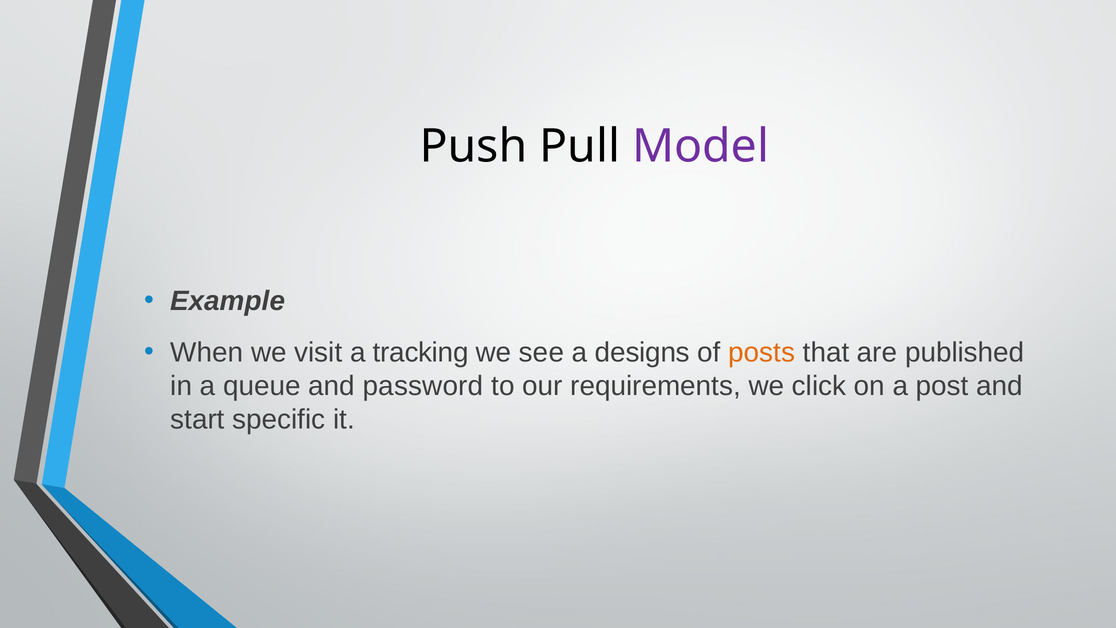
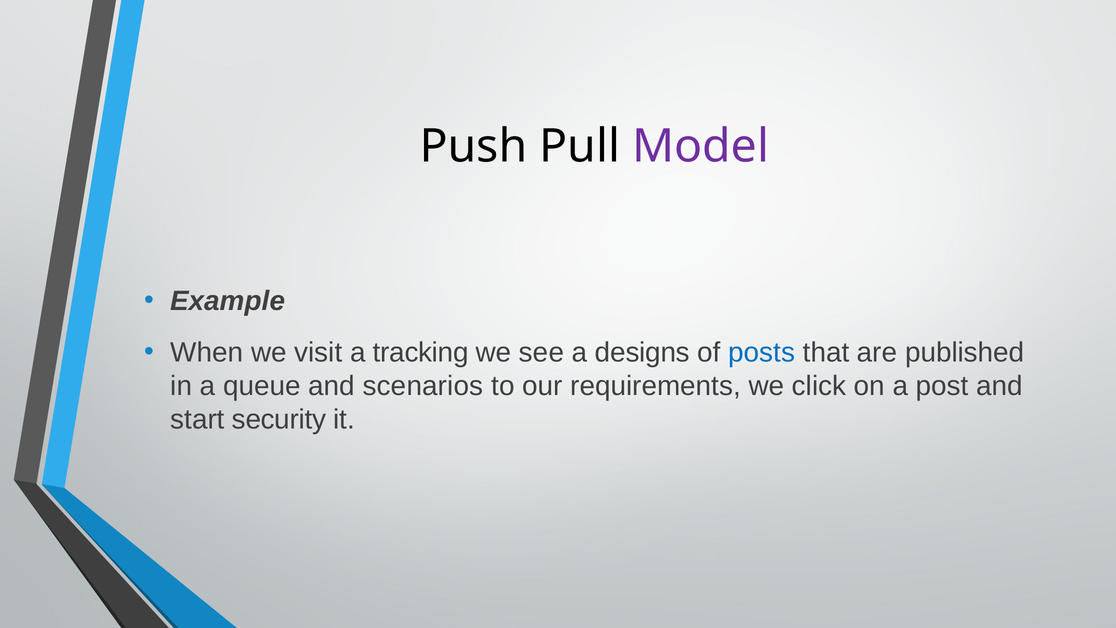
posts colour: orange -> blue (762, 352)
password: password -> scenarios (423, 386)
specific: specific -> security (279, 419)
